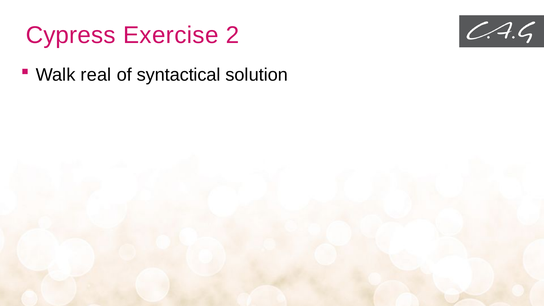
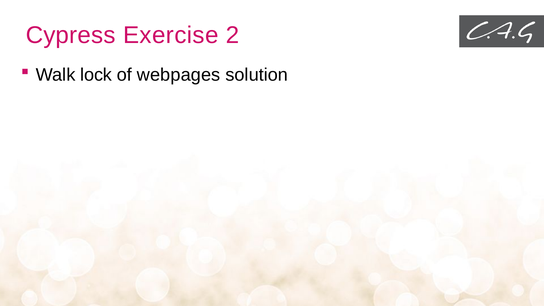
real: real -> lock (96, 75)
syntactical: syntactical -> webpages (179, 75)
